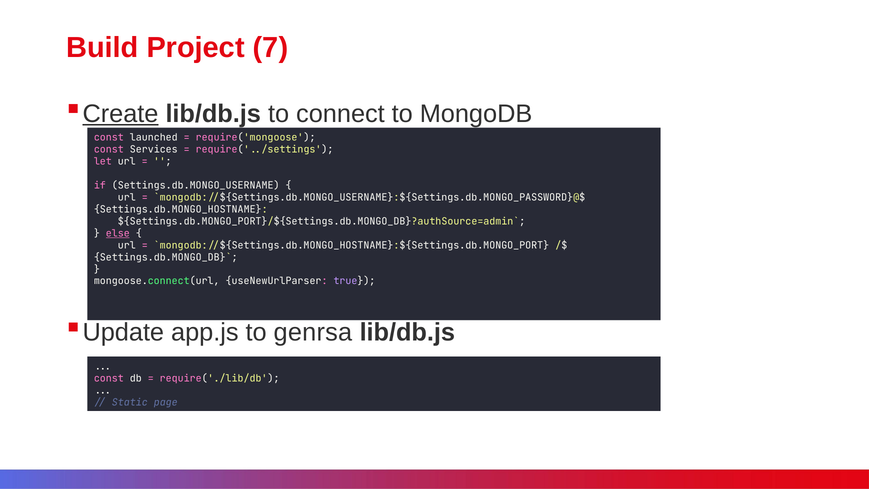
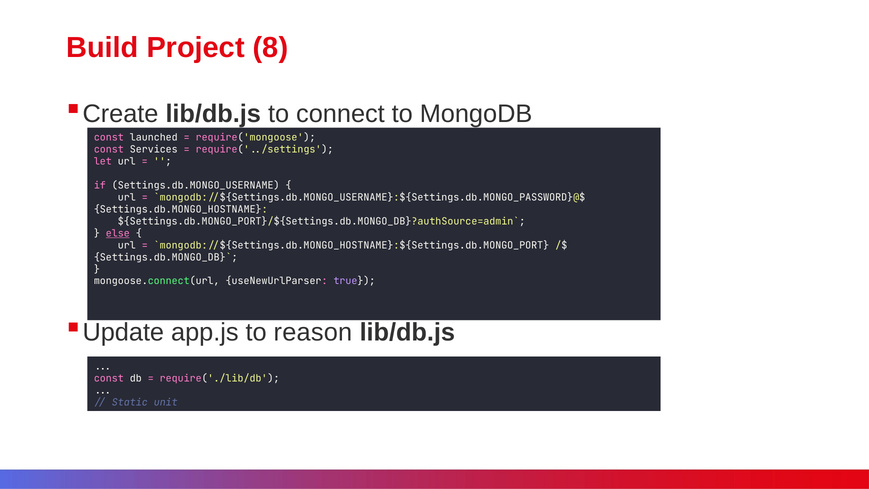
7: 7 -> 8 (270, 48)
Create underline: present -> none (120, 114)
genrsa: genrsa -> reason (313, 332)
page: page -> unit (166, 402)
